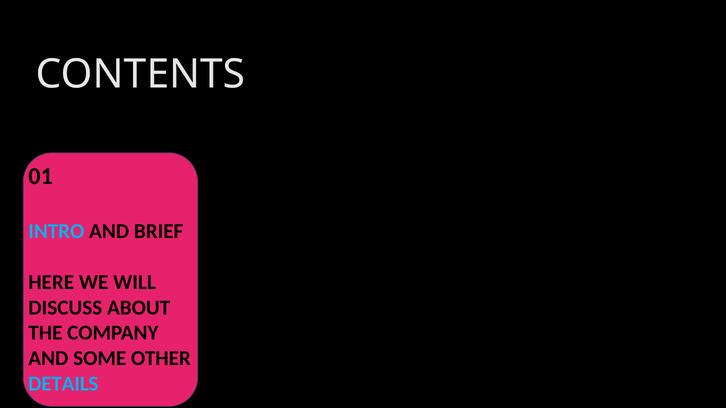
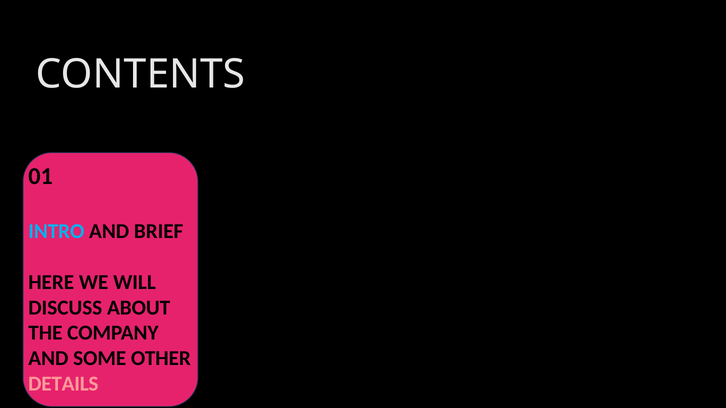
DETAILS colour: light blue -> pink (63, 384)
